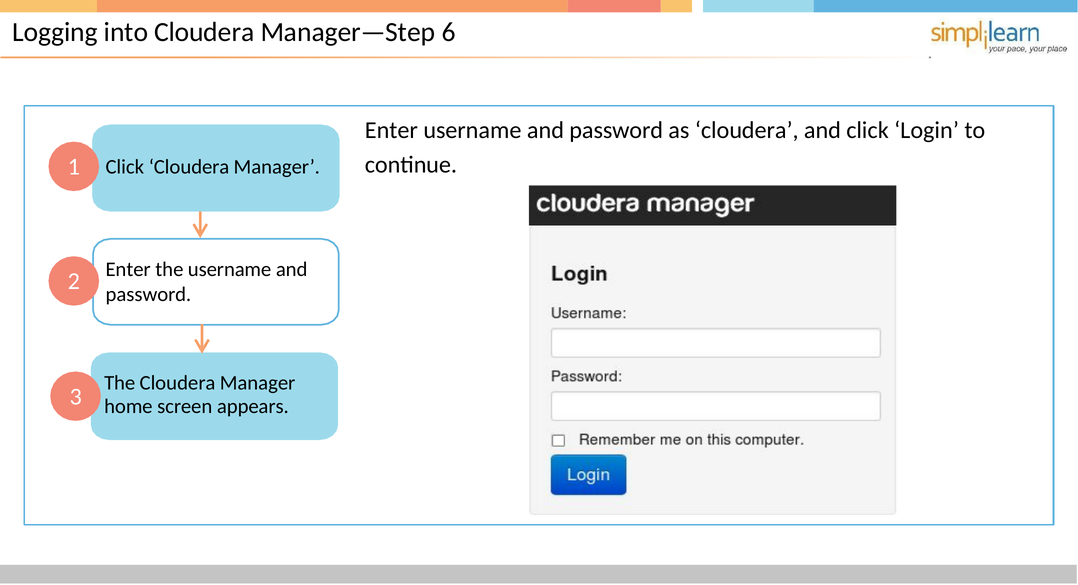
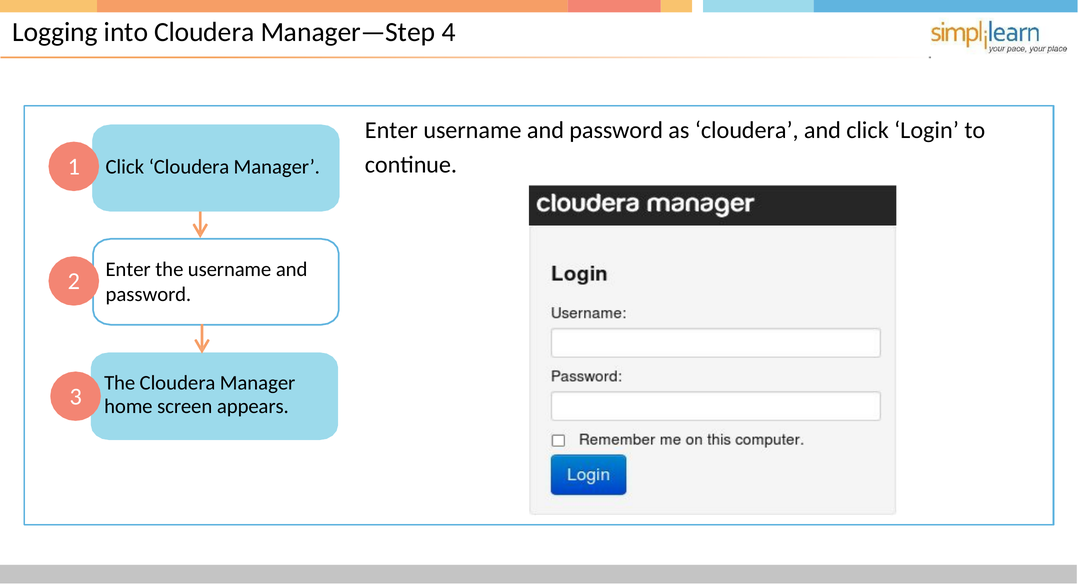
6: 6 -> 4 (449, 32)
